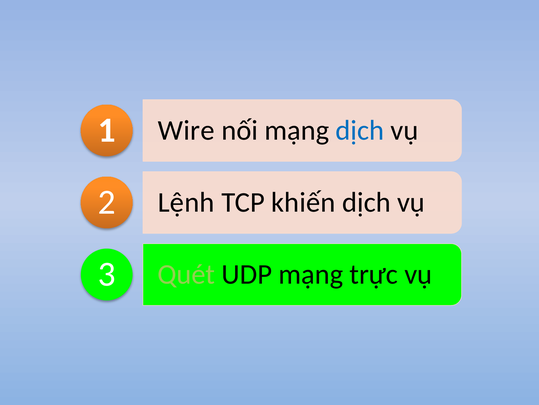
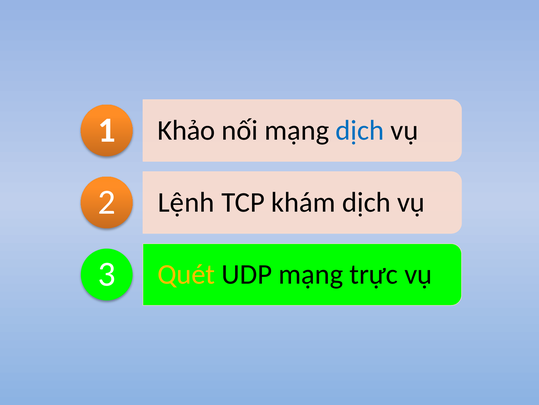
Wire: Wire -> Khảo (186, 130)
khiến: khiến -> khám (303, 202)
Quét colour: light green -> yellow (186, 274)
